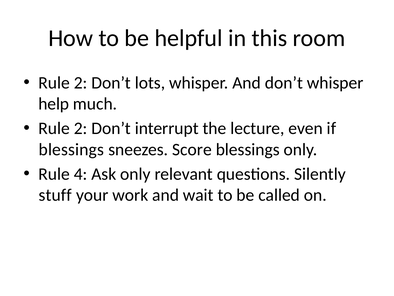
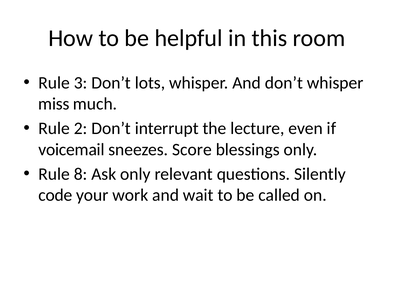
2: 2 -> 3 (81, 83)
help: help -> miss (54, 104)
blessings: blessings -> voicemail (71, 149)
4: 4 -> 8 (81, 174)
stuff: stuff -> code (55, 195)
